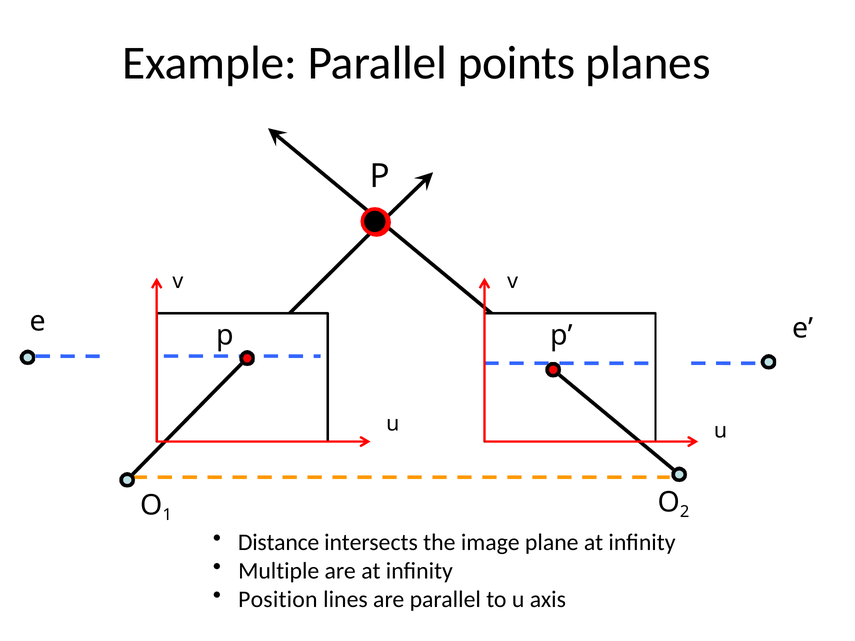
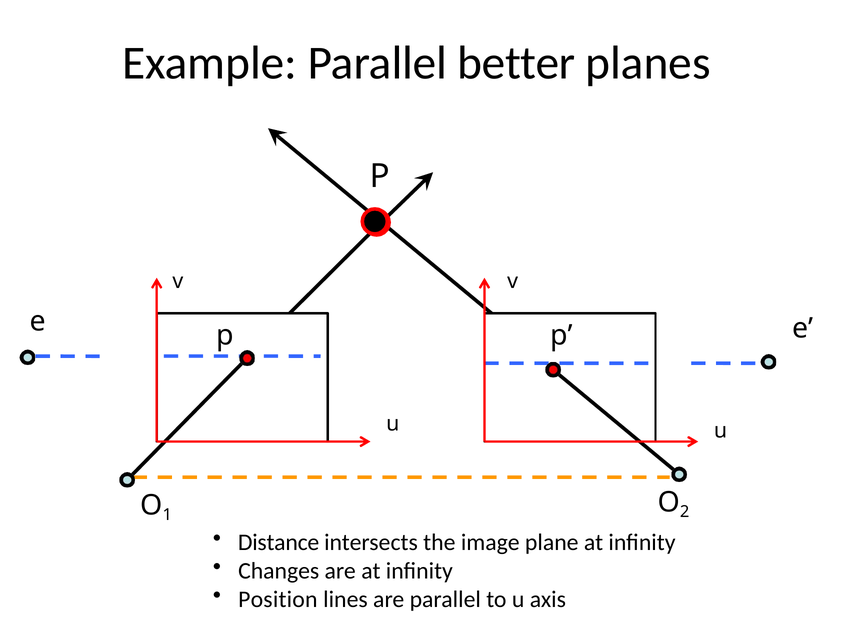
points: points -> better (517, 63)
Multiple: Multiple -> Changes (279, 571)
